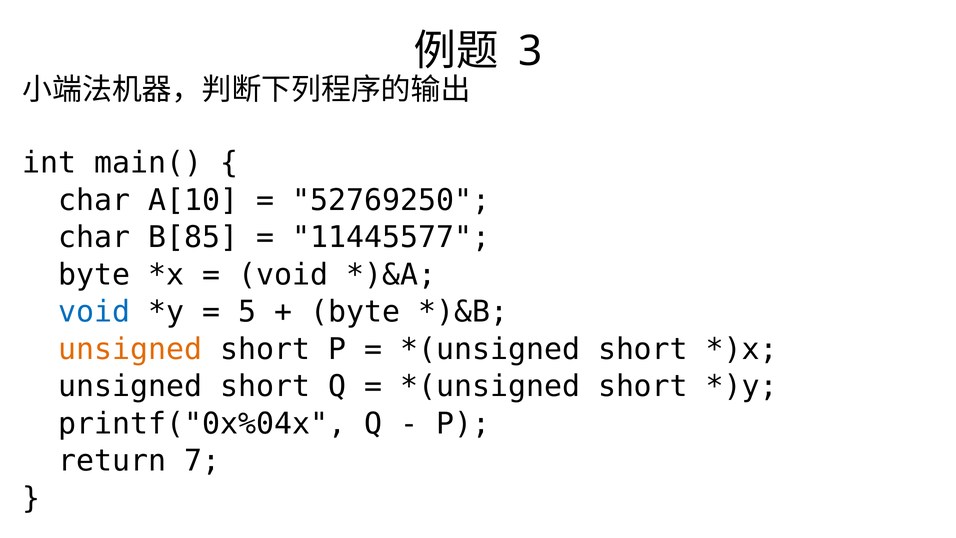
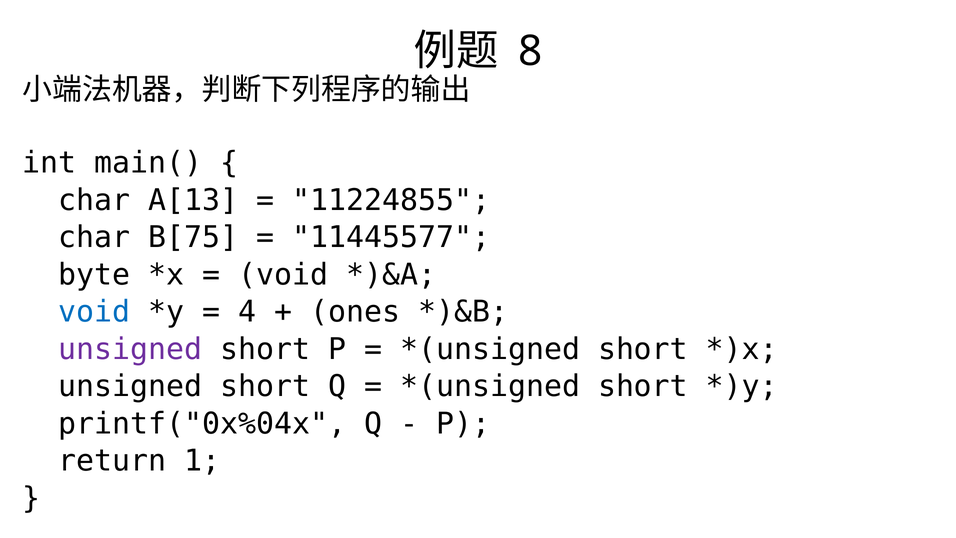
3: 3 -> 8 (530, 51)
A[10: A[10 -> A[13 (193, 200)
52769250: 52769250 -> 11224855 (391, 200)
B[85: B[85 -> B[75 (193, 237)
5: 5 -> 4 (247, 312)
byte: byte -> ones (355, 312)
unsigned colour: orange -> purple (130, 349)
7: 7 -> 1 (202, 461)
